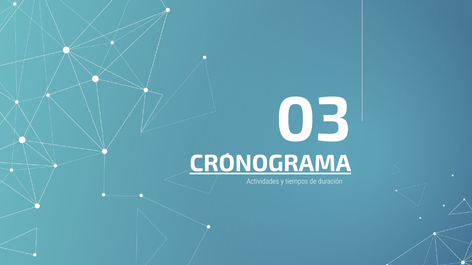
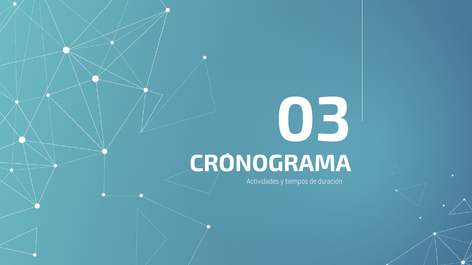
CRONOGRAMA underline: present -> none (270, 164)
